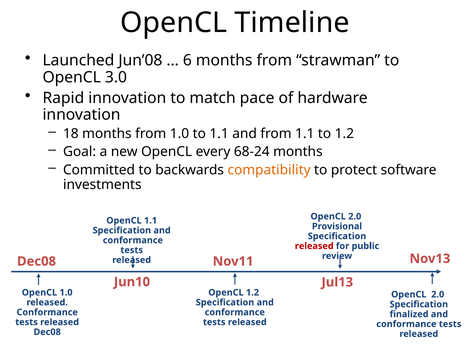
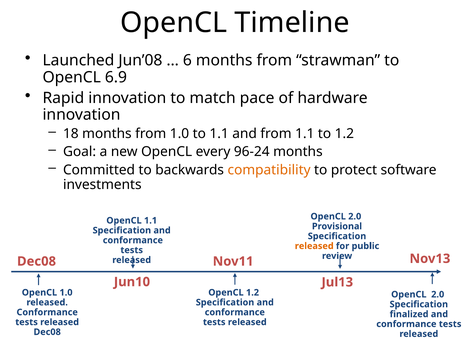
3.0: 3.0 -> 6.9 (116, 77)
68-24: 68-24 -> 96-24 (252, 152)
released colour: red -> orange (314, 246)
